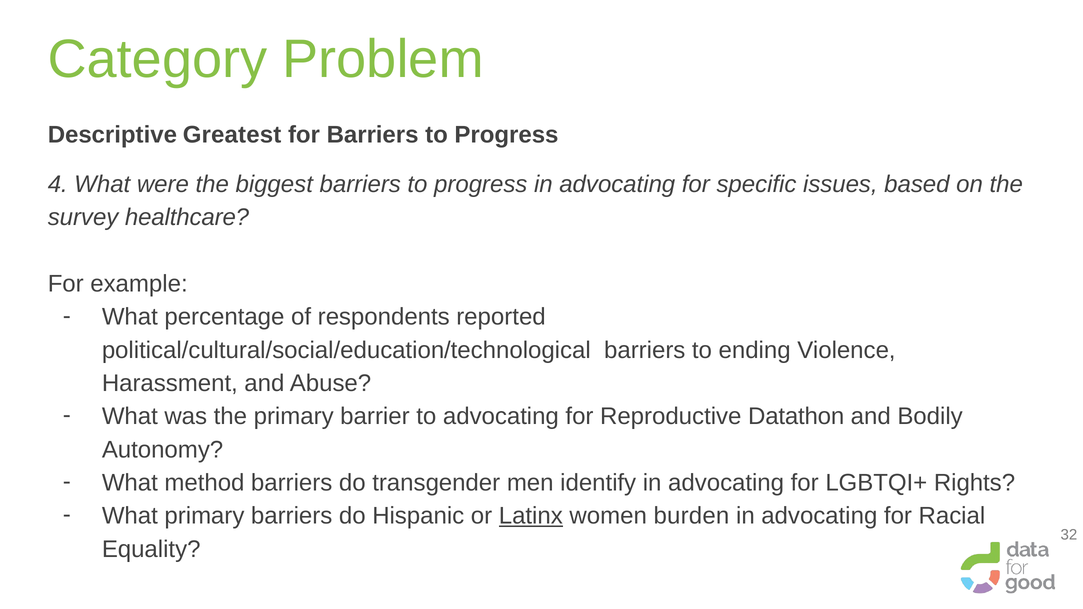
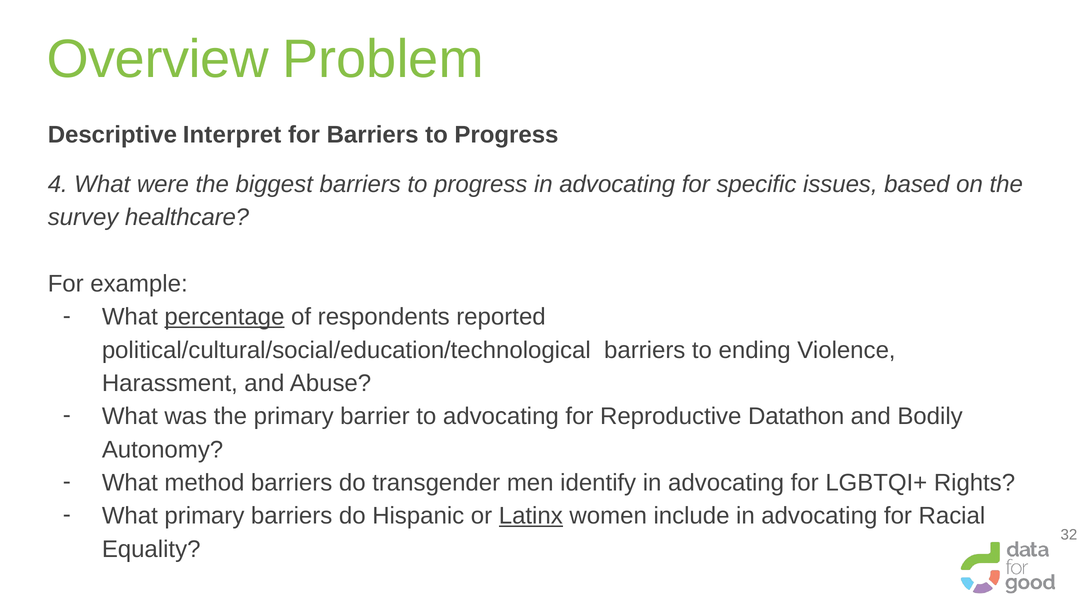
Category: Category -> Overview (158, 59)
Greatest: Greatest -> Interpret (232, 135)
percentage underline: none -> present (224, 317)
burden: burden -> include (692, 516)
